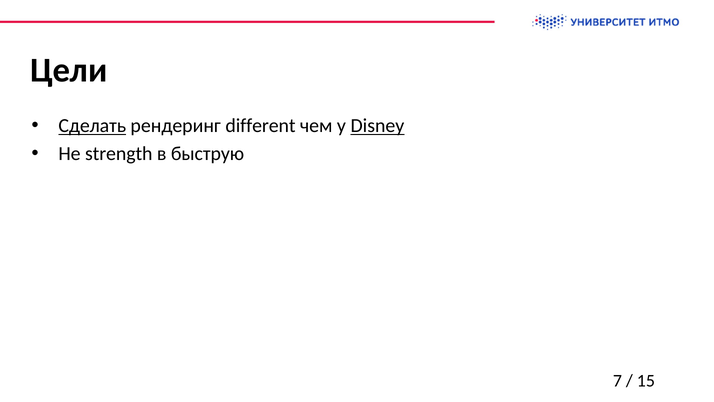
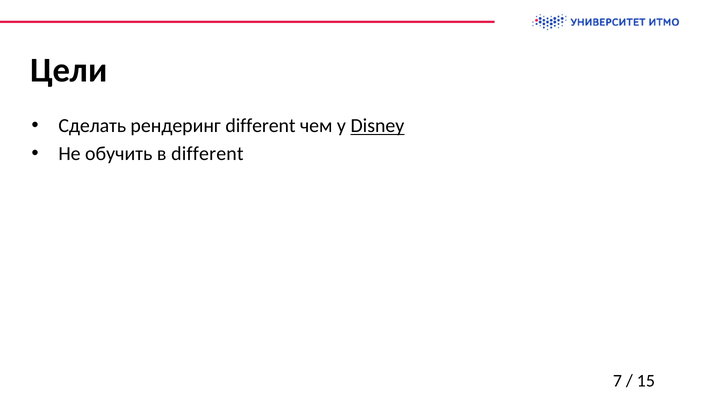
Сделать underline: present -> none (92, 126)
strength: strength -> обучить (119, 154)
в быструю: быструю -> different (207, 154)
